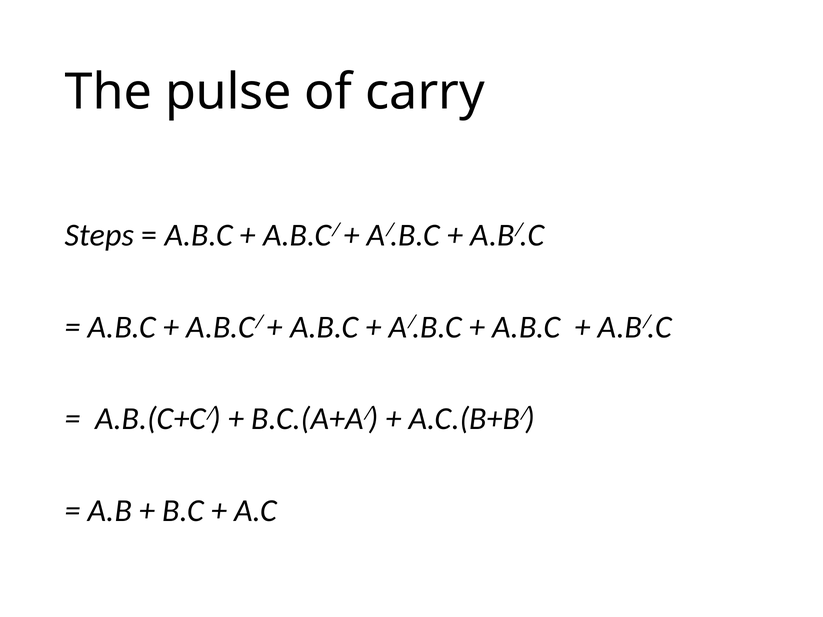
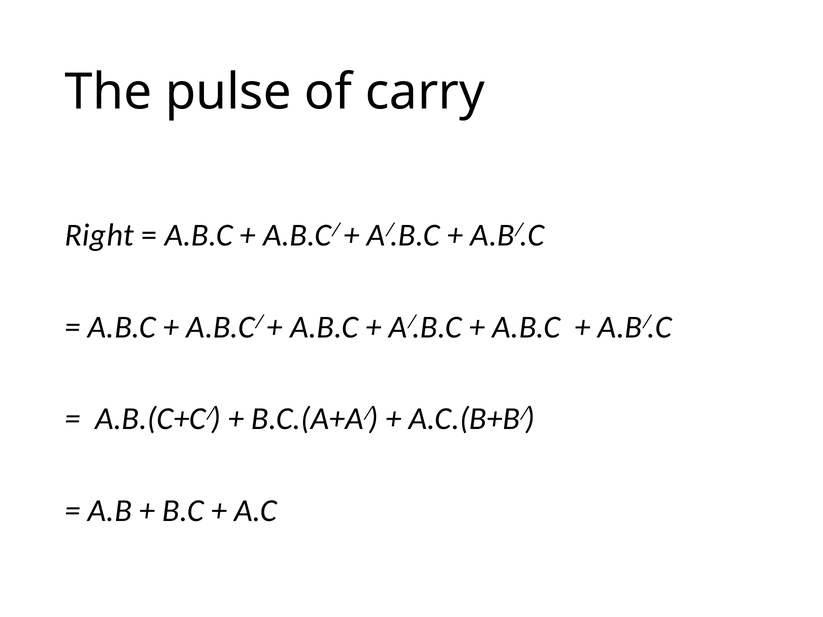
Steps: Steps -> Right (99, 235)
